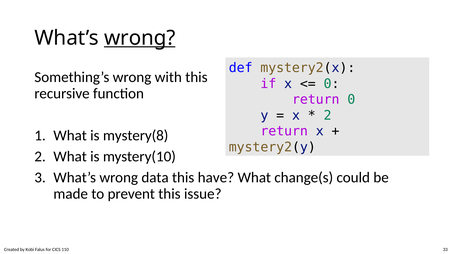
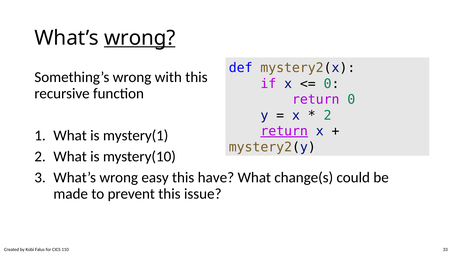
return underline: none -> present (284, 131)
mystery(8: mystery(8 -> mystery(1 (136, 135)
data: data -> easy (155, 177)
